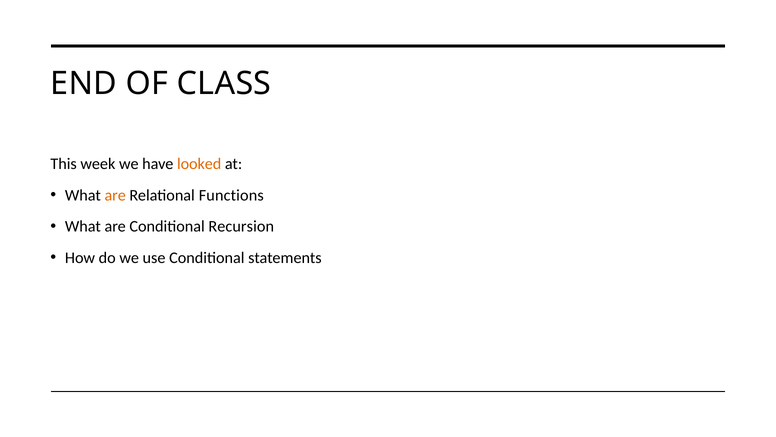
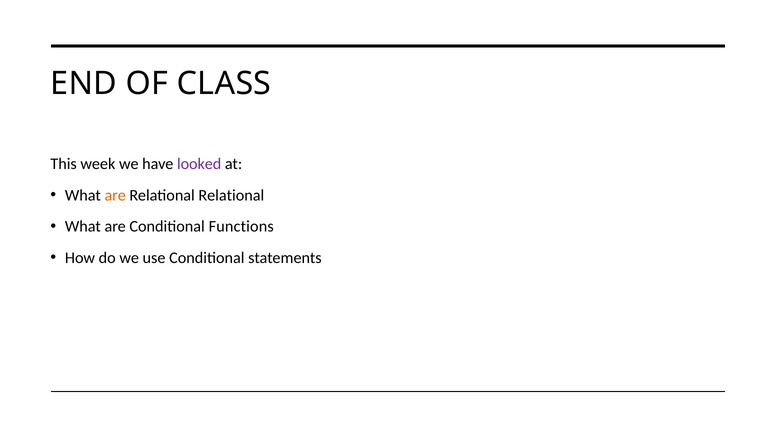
looked colour: orange -> purple (199, 164)
Relational Functions: Functions -> Relational (231, 195)
Recursion: Recursion -> Functions (241, 226)
